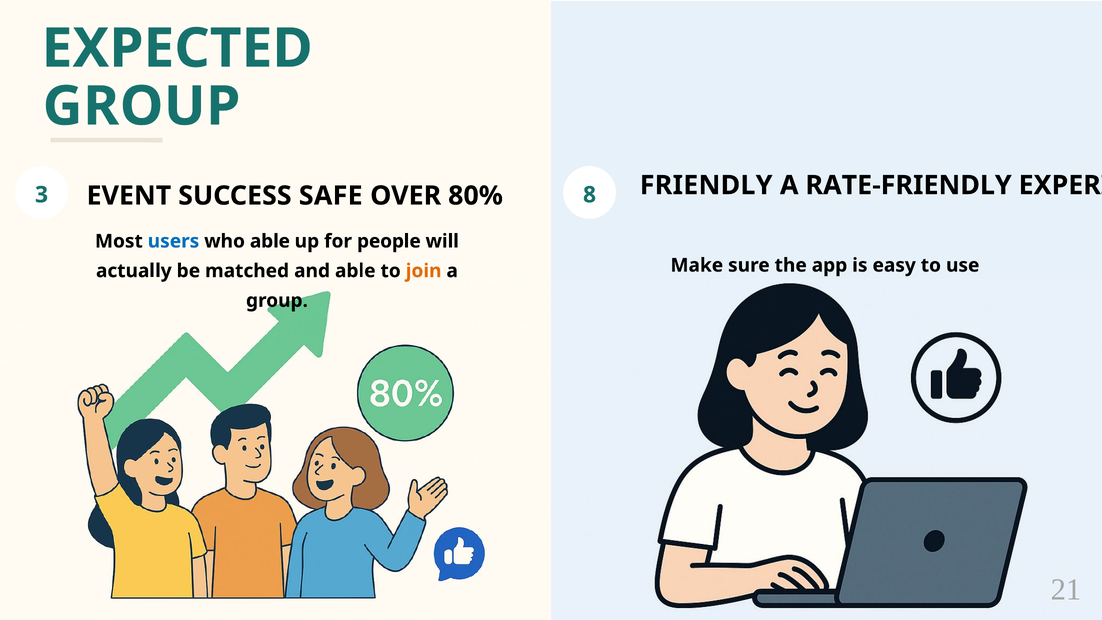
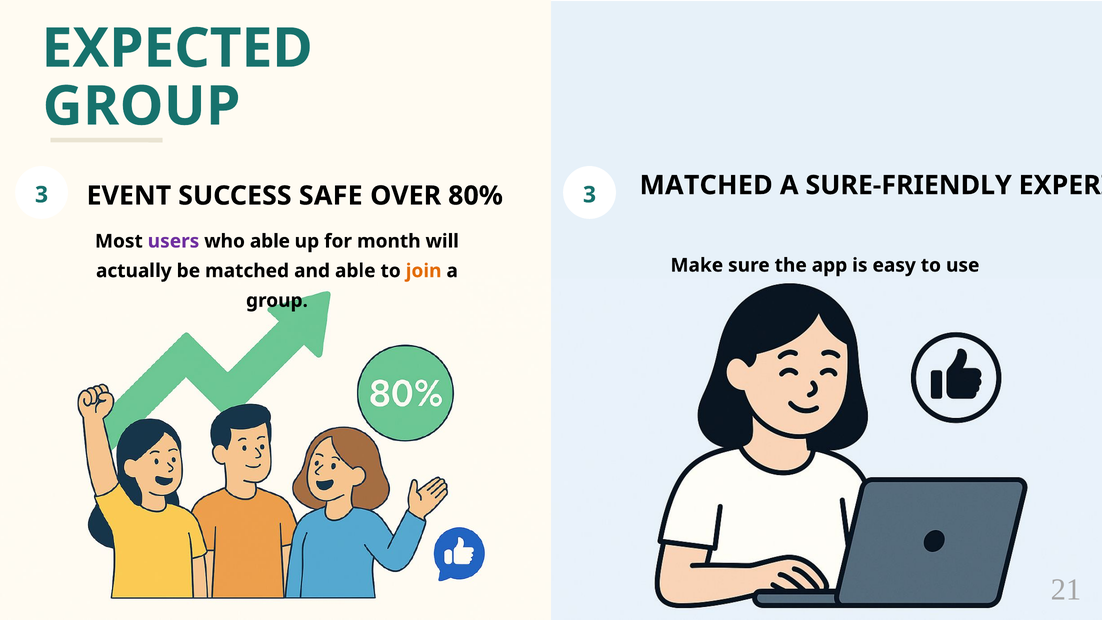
3 8: 8 -> 3 (590, 195)
80% FRIENDLY: FRIENDLY -> MATCHED (706, 185)
RATE-FRIENDLY: RATE-FRIENDLY -> SURE-FRIENDLY (909, 185)
users colour: blue -> purple (173, 241)
people: people -> month (389, 241)
